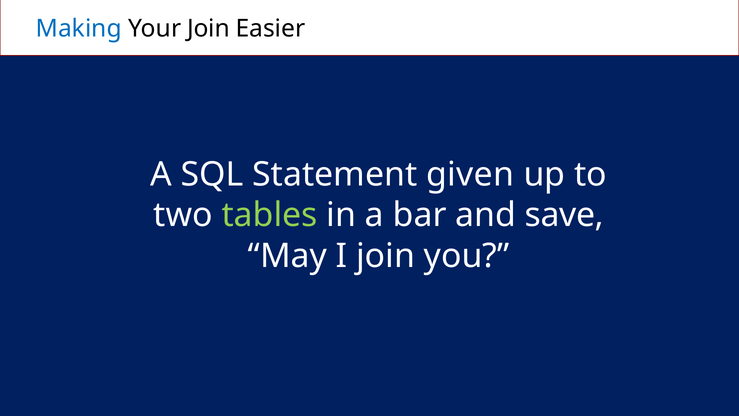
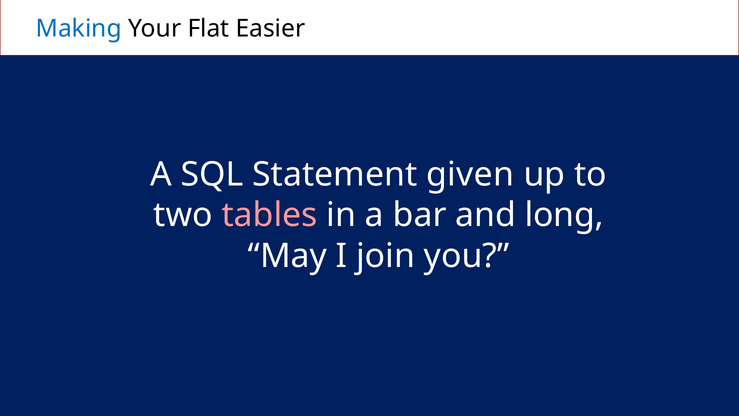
Your Join: Join -> Flat (208, 28)
tables colour: light green -> pink (270, 215)
save: save -> long (564, 215)
